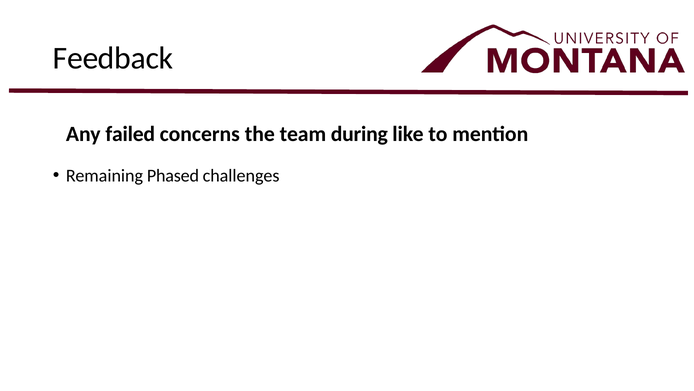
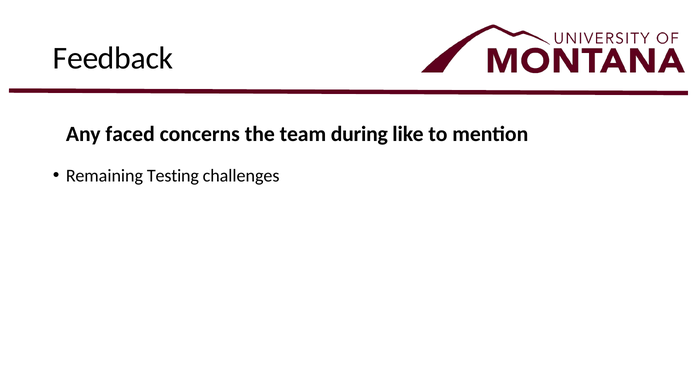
failed: failed -> faced (130, 134)
Phased: Phased -> Testing (173, 176)
